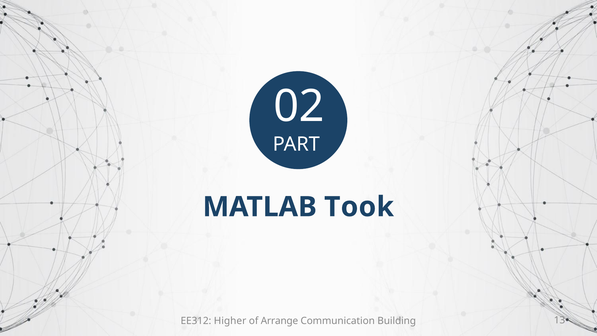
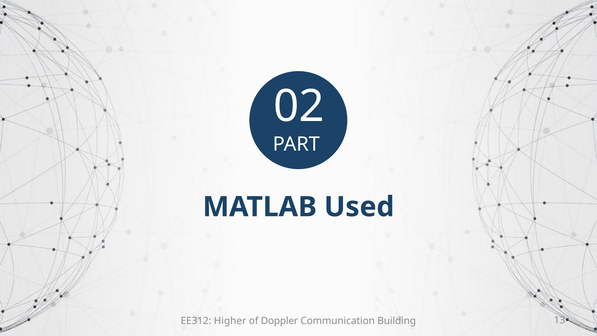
Took: Took -> Used (359, 207)
Arrange: Arrange -> Doppler (279, 321)
